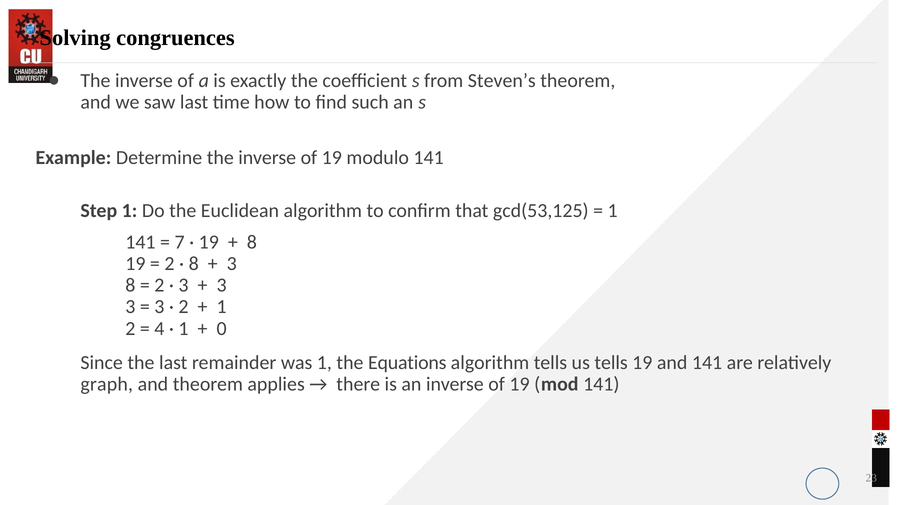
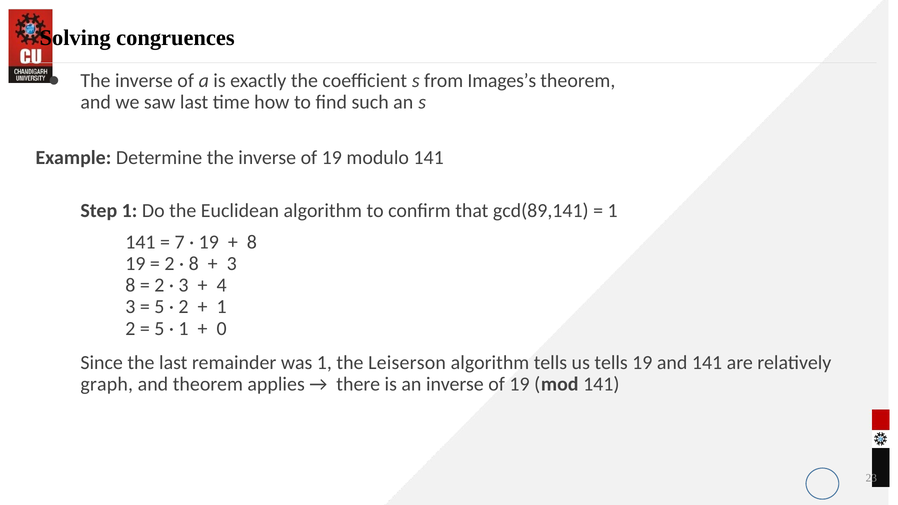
Steven’s: Steven’s -> Images’s (502, 80)
gcd(53,125: gcd(53,125 -> gcd(89,141 (541, 211)
3: 3 -> 4 (222, 285)
3: 3 -> 5 (159, 307)
4: 4 -> 5 (159, 329)
Equations: Equations -> Leiserson (407, 363)
